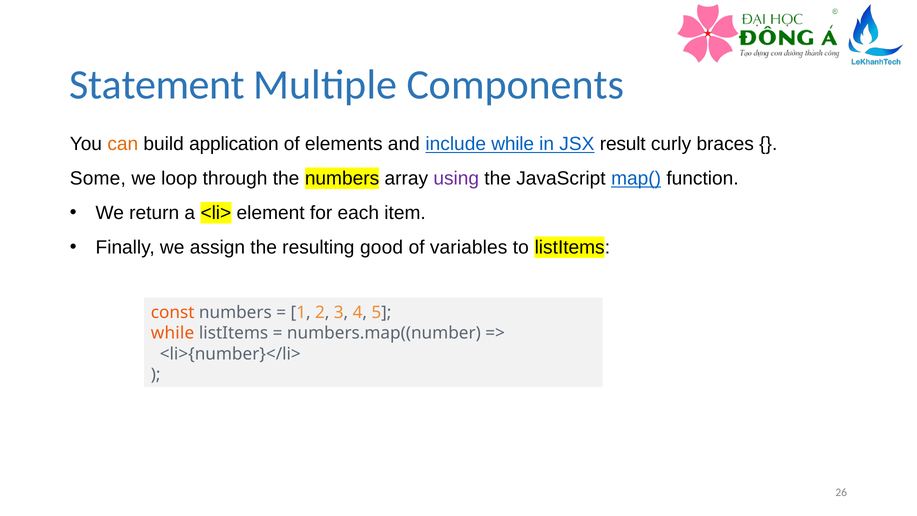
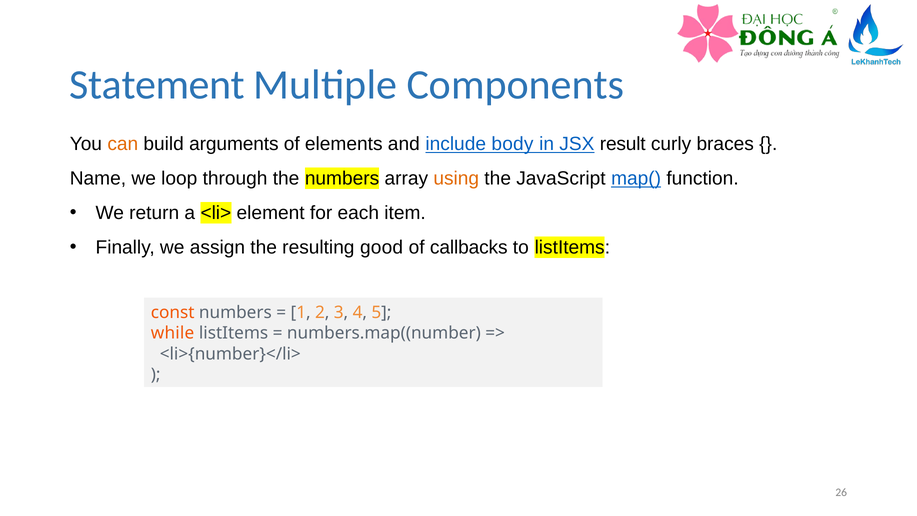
application: application -> arguments (234, 144)
include while: while -> body (512, 144)
Some: Some -> Name (98, 179)
using colour: purple -> orange (456, 179)
variables: variables -> callbacks (469, 247)
